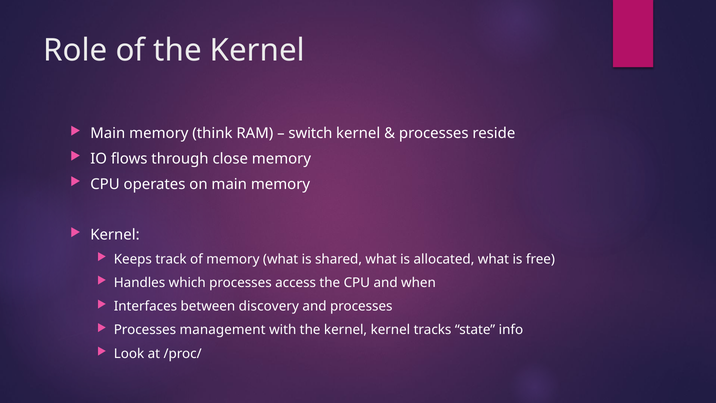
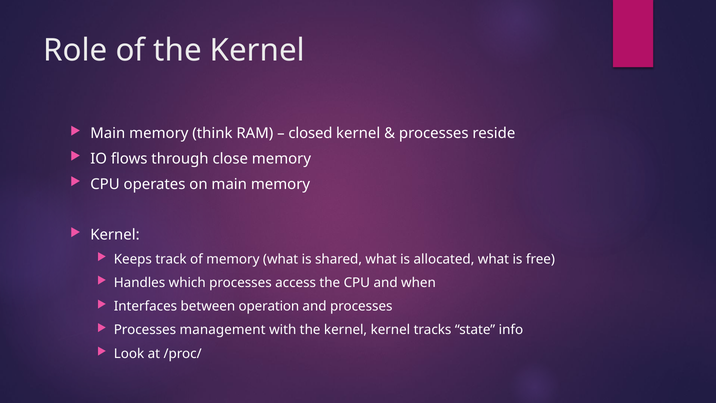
switch: switch -> closed (310, 133)
discovery: discovery -> operation (269, 306)
